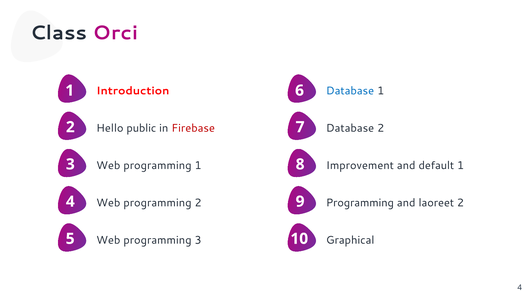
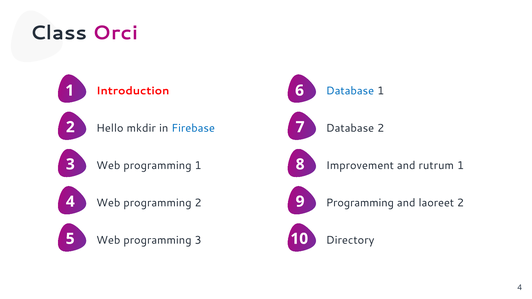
public: public -> mkdir (141, 128)
Firebase colour: red -> blue (193, 128)
default: default -> rutrum (436, 166)
Graphical: Graphical -> Directory (350, 240)
